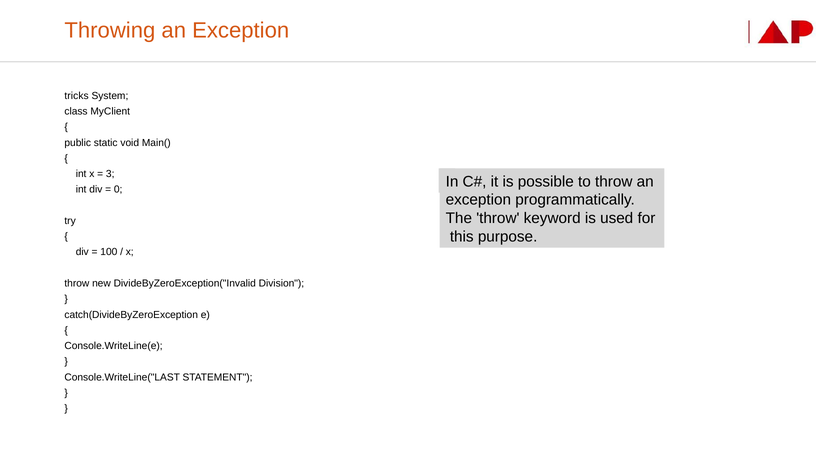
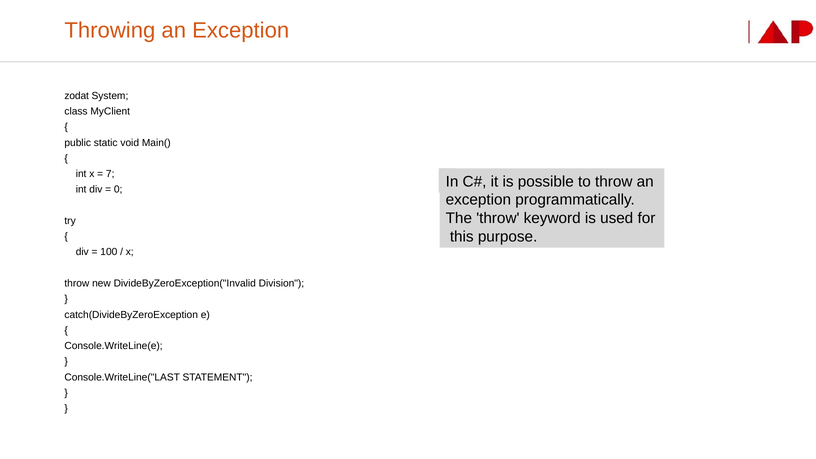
tricks: tricks -> zodat (77, 96)
3: 3 -> 7 (110, 174)
